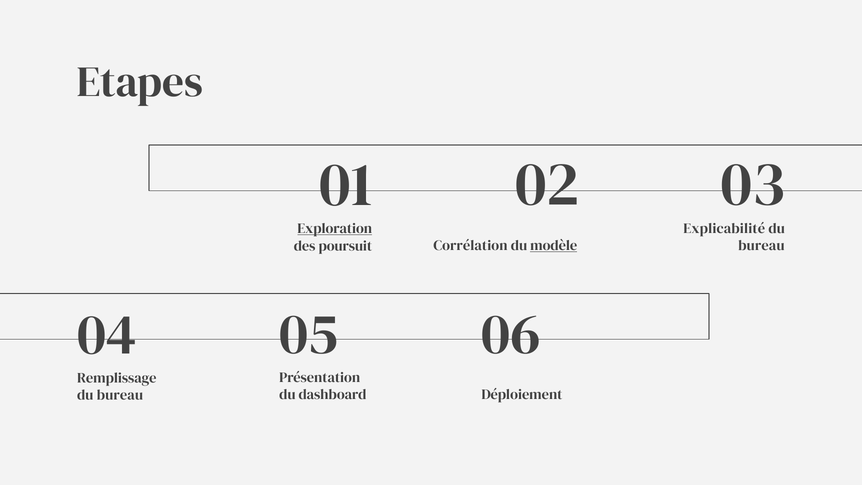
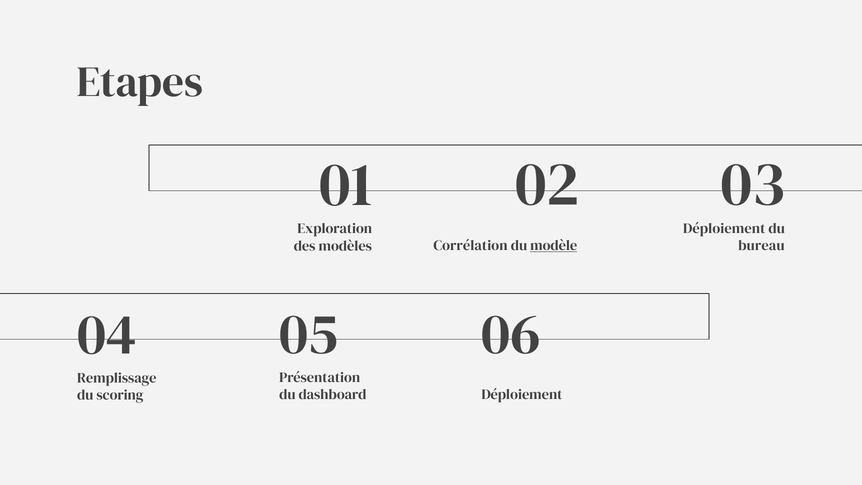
Explicabilité: Explicabilité -> Déploiement (724, 228)
Exploration underline: present -> none (335, 229)
poursuit: poursuit -> modèles (345, 246)
bureau: bureau -> scoring (120, 395)
